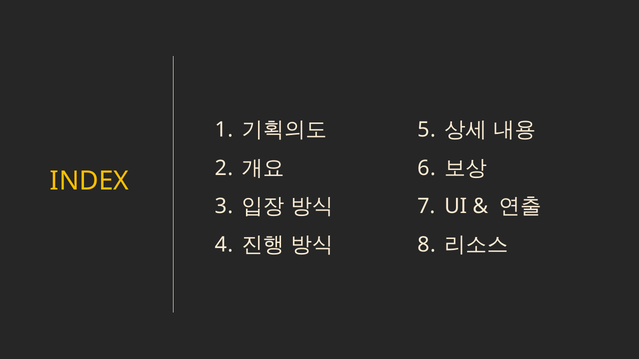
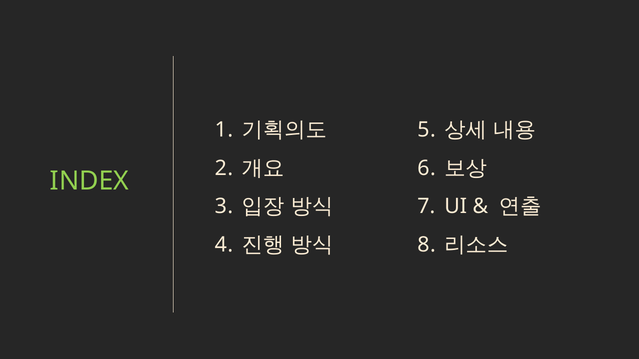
INDEX colour: yellow -> light green (90, 181)
